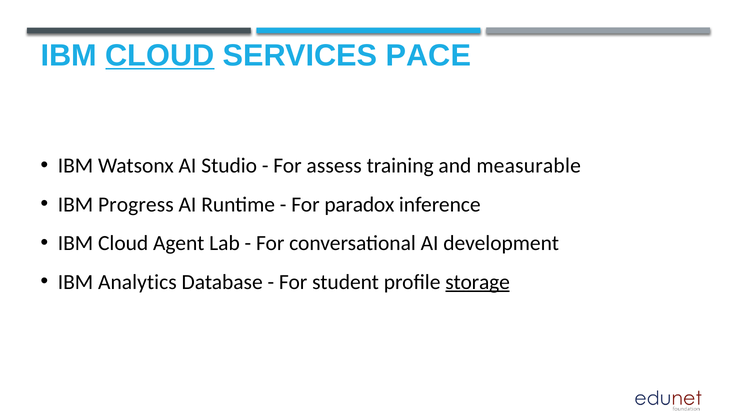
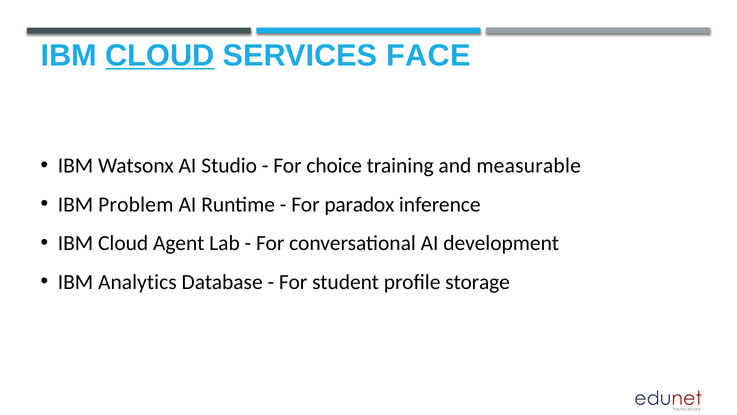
PACE: PACE -> FACE (428, 55)
assess: assess -> choice (334, 165)
Progress: Progress -> Problem (136, 204)
storage underline: present -> none (478, 282)
